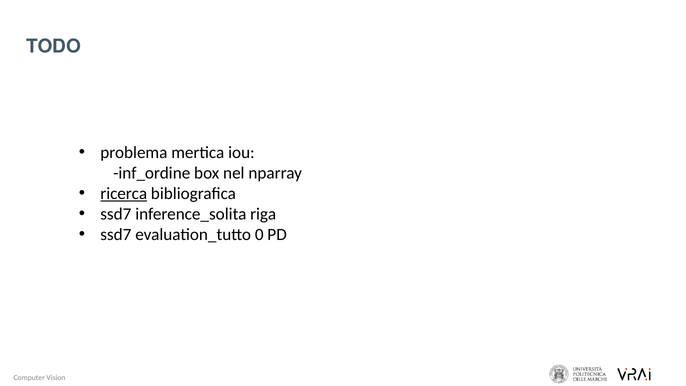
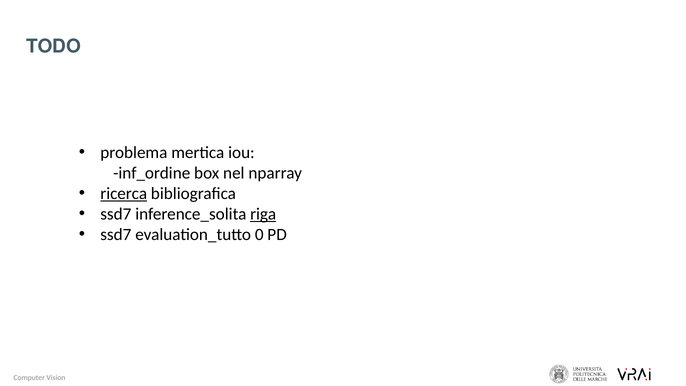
riga underline: none -> present (263, 214)
